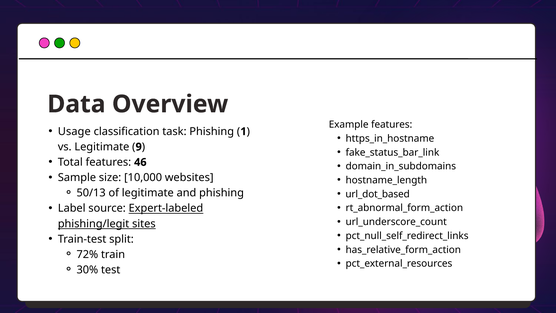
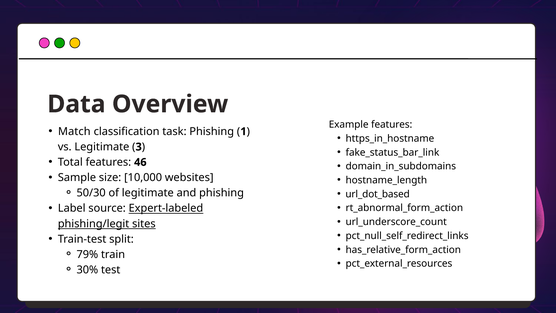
Usage: Usage -> Match (74, 131)
9: 9 -> 3 (139, 147)
50/13: 50/13 -> 50/30 (91, 193)
72%: 72% -> 79% (87, 254)
